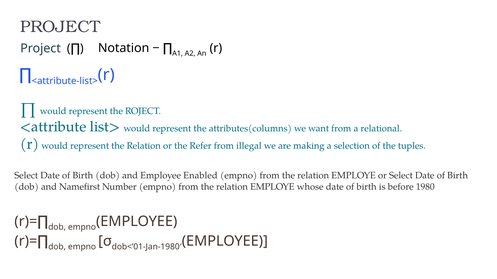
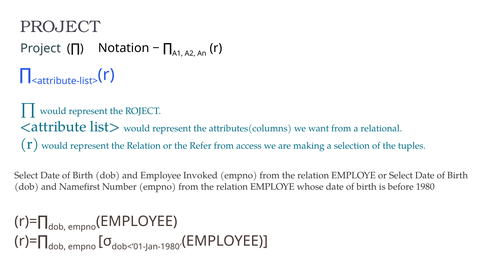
illegal: illegal -> access (249, 146)
Enabled: Enabled -> Invoked (201, 176)
